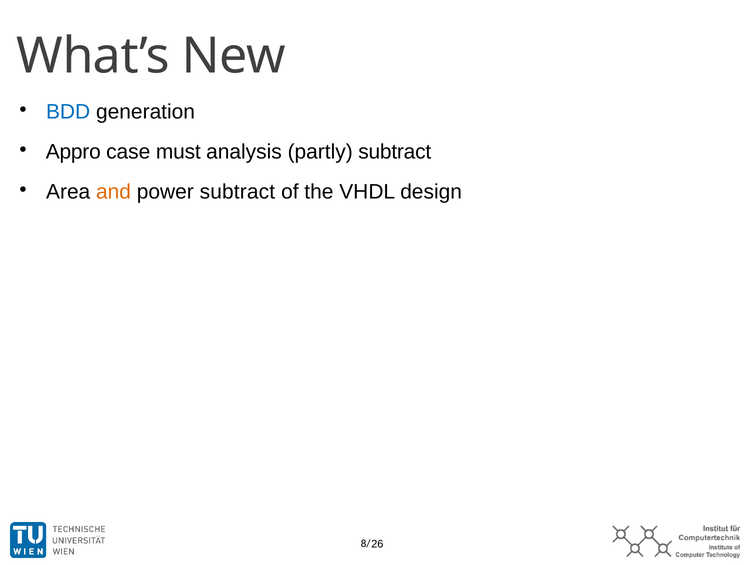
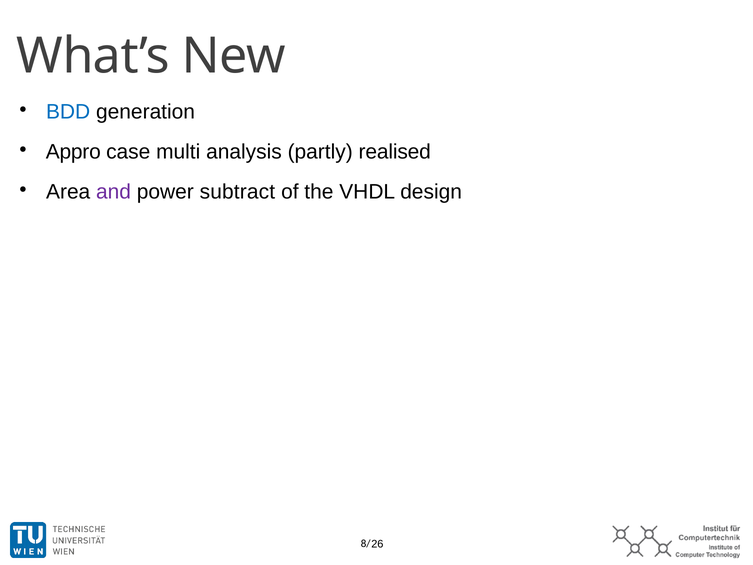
must: must -> multi (178, 152)
partly subtract: subtract -> realised (395, 152)
and colour: orange -> purple (114, 192)
